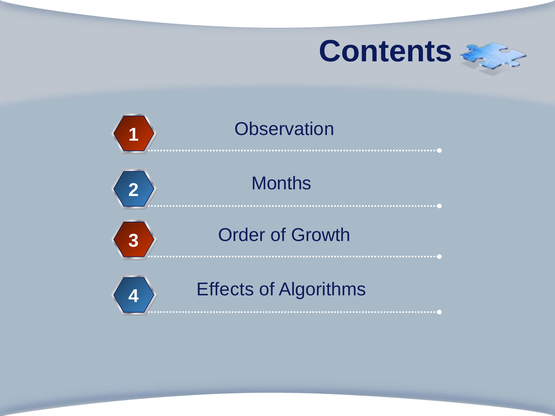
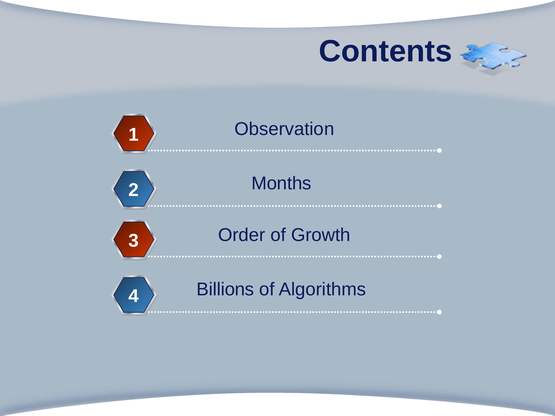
Effects: Effects -> Billions (225, 290)
